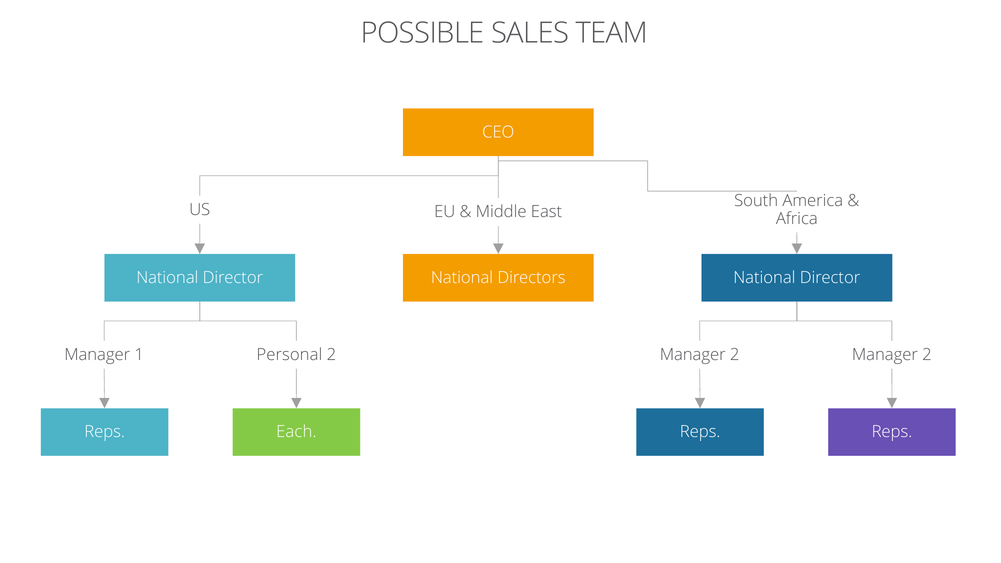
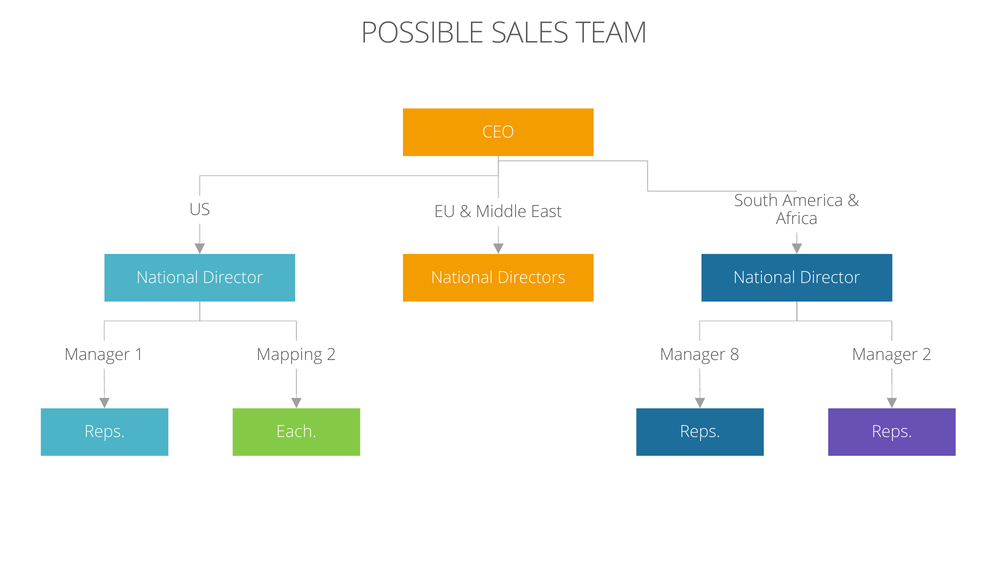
Personal: Personal -> Mapping (289, 355)
2: 2 -> 8 (735, 355)
